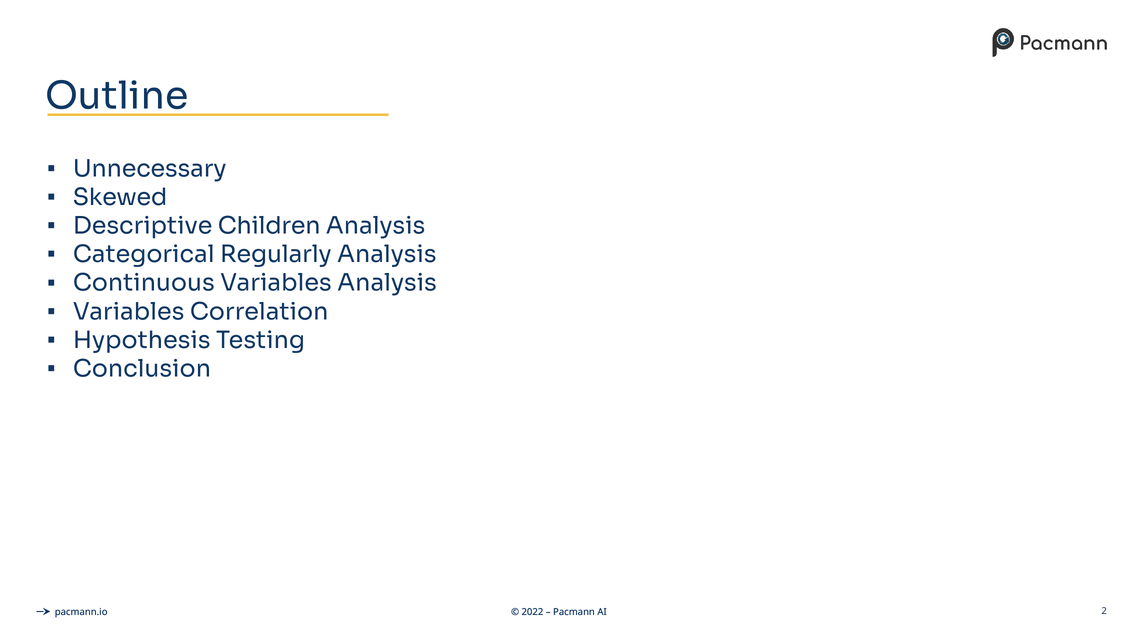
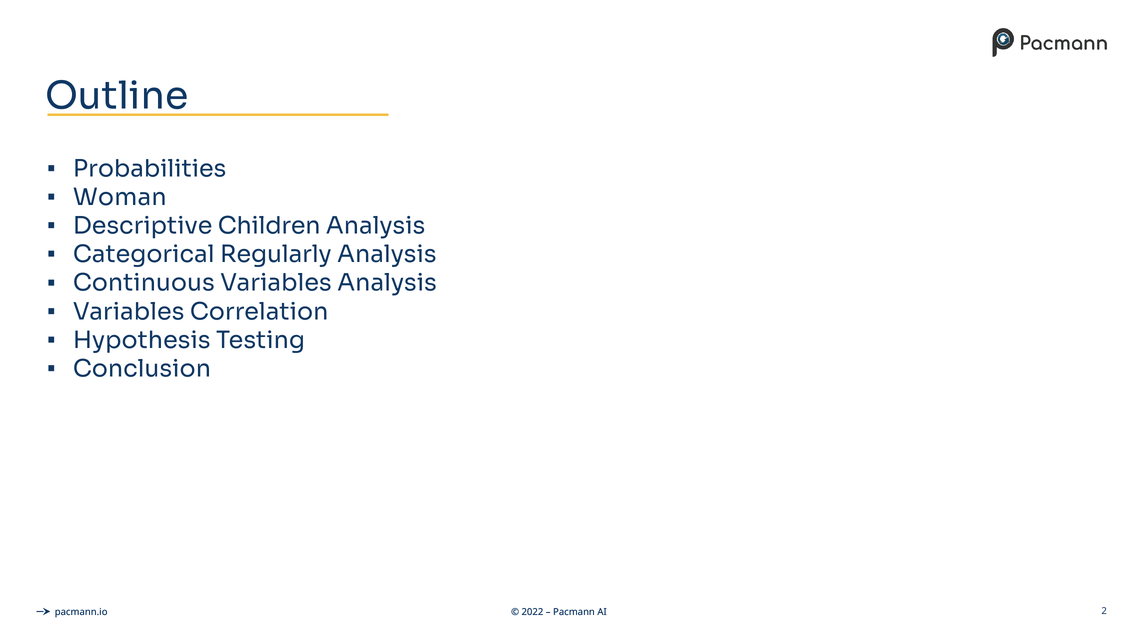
Unnecessary: Unnecessary -> Probabilities (150, 169)
Skewed: Skewed -> Woman (120, 197)
